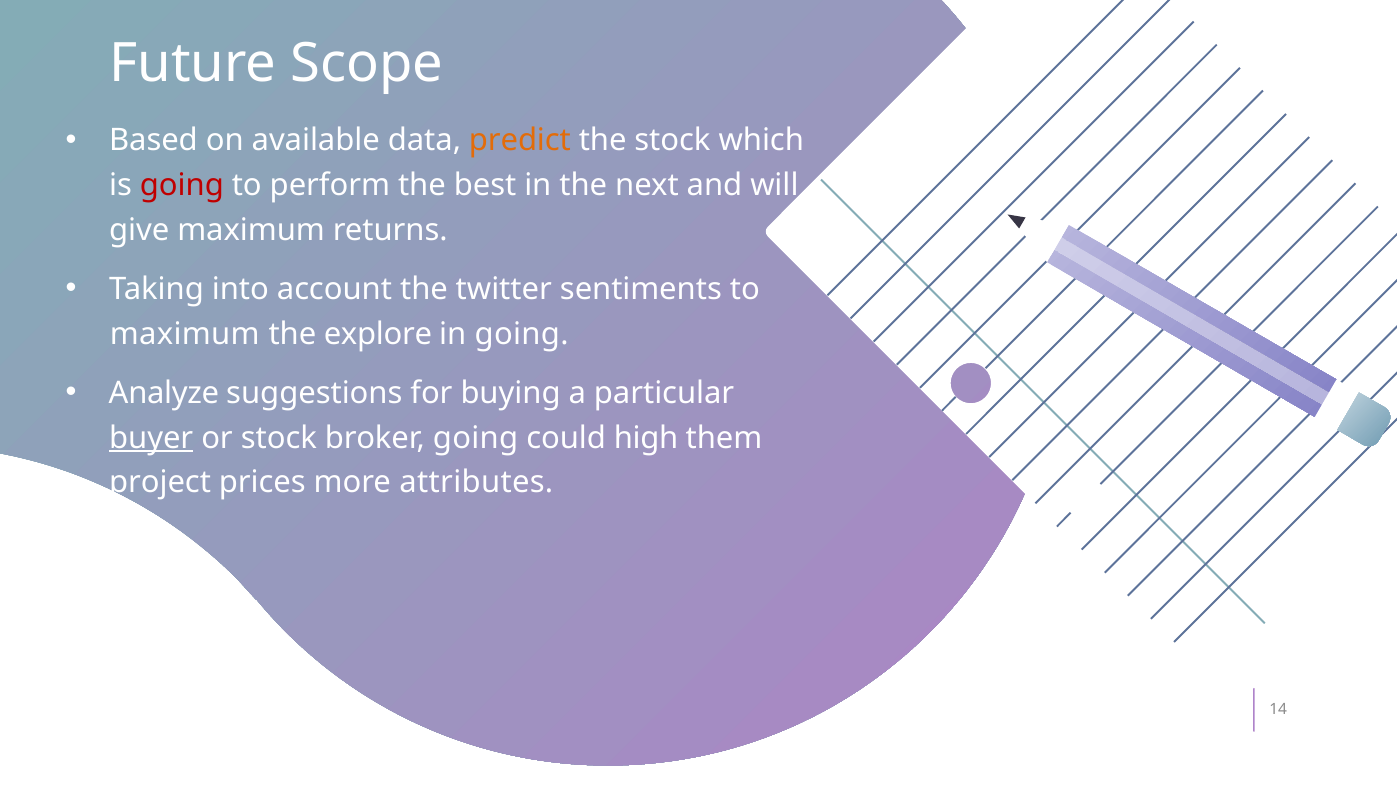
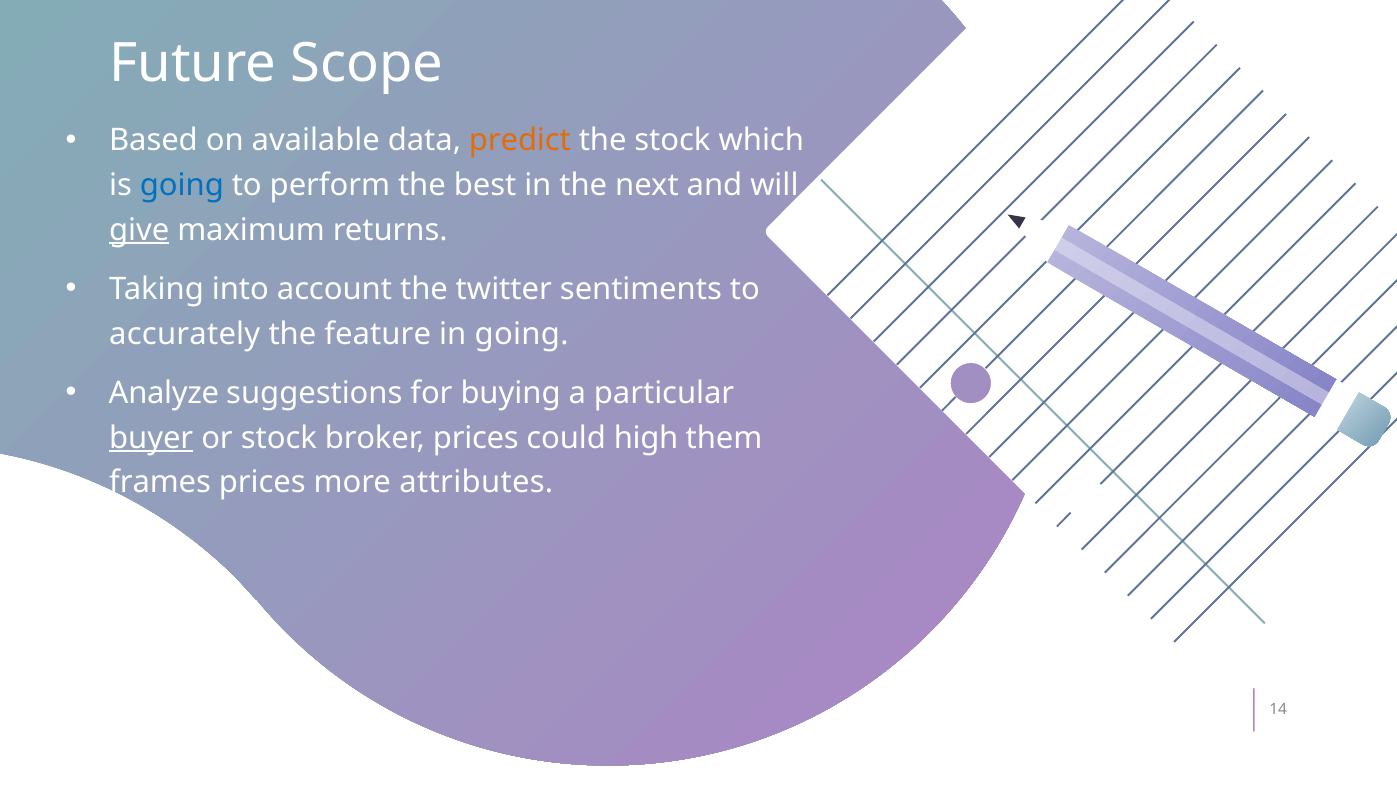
going colour: red -> blue (182, 185)
give underline: none -> present (139, 230)
maximum: maximum -> accurately (185, 334)
explore: explore -> feature (378, 334)
broker going: going -> prices (476, 438)
project: project -> frames (160, 482)
